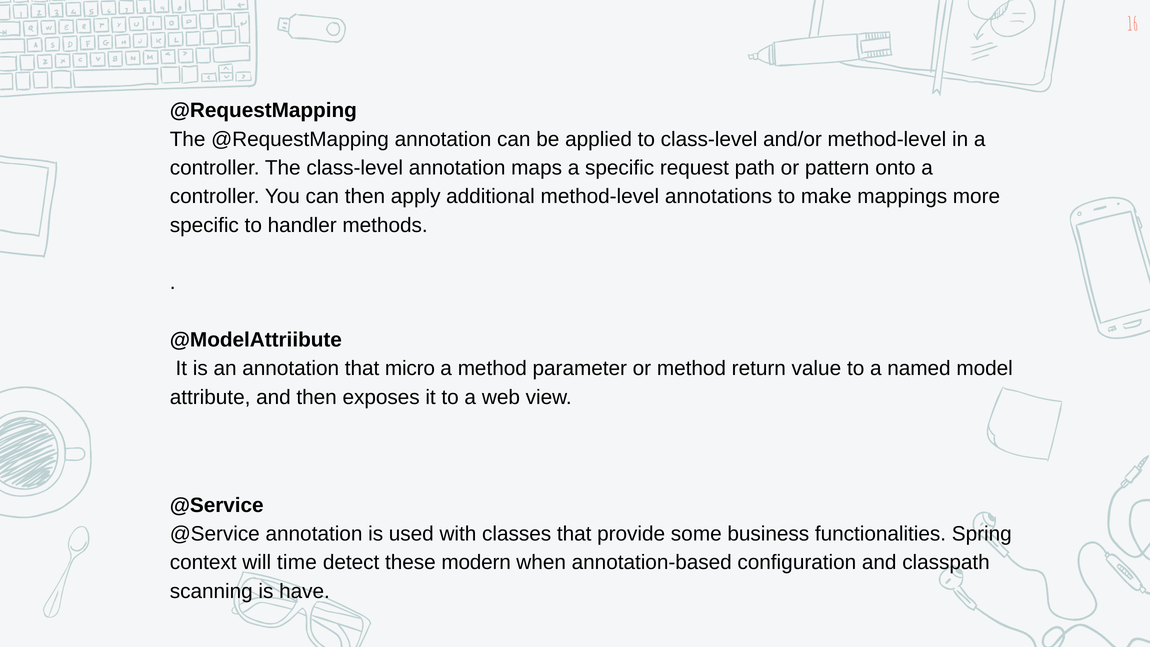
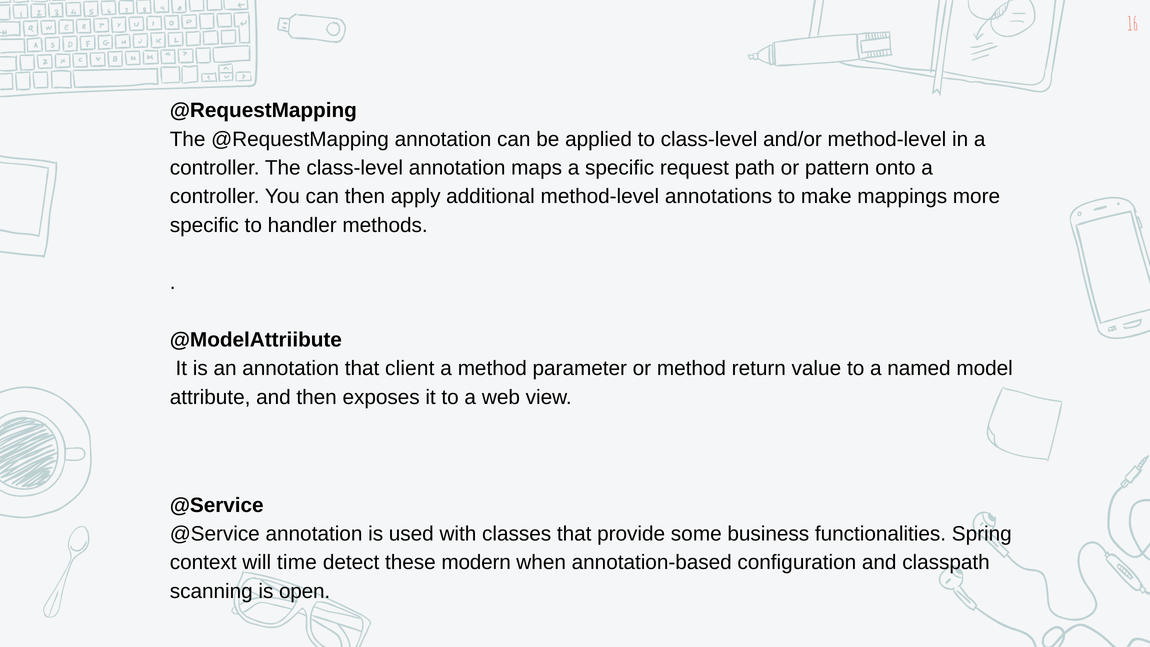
micro: micro -> client (410, 368)
have: have -> open (305, 591)
